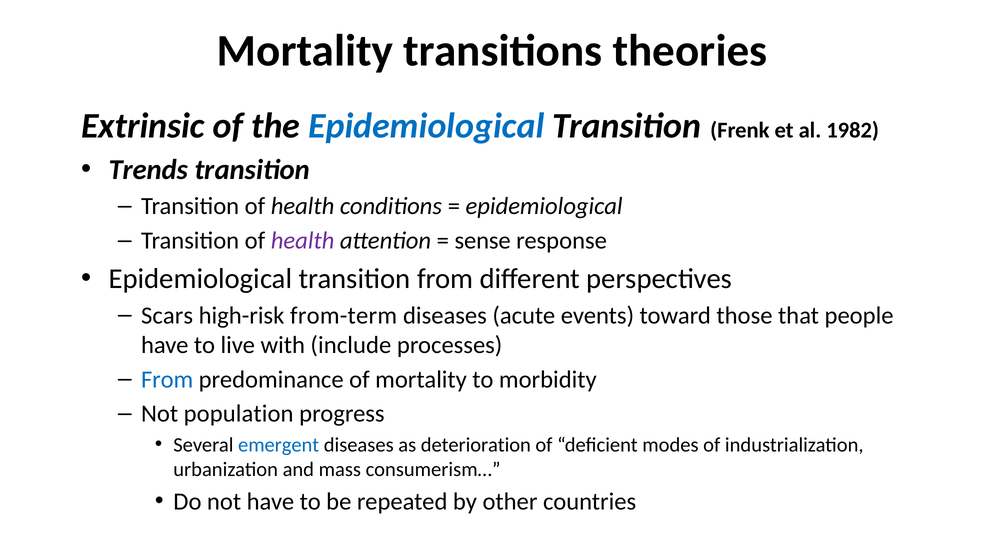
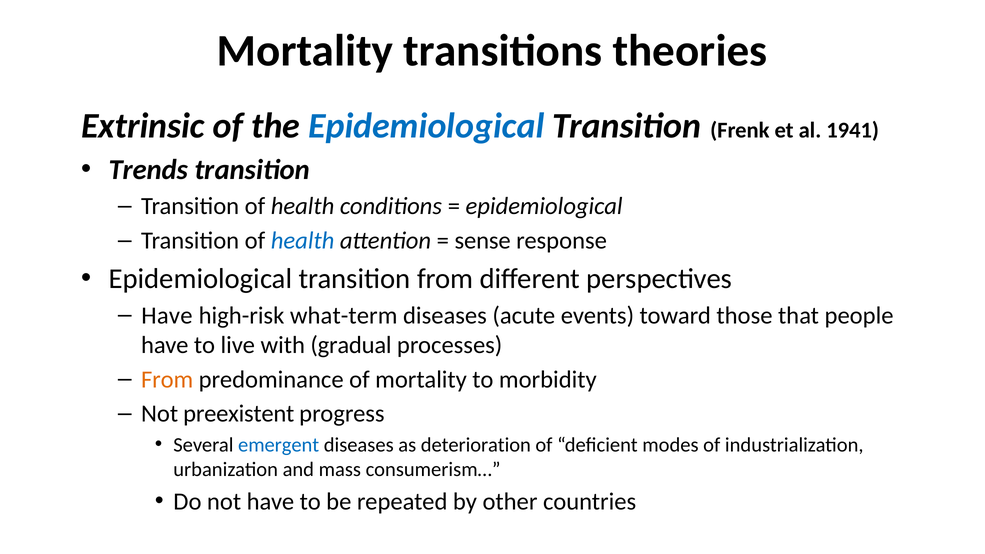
1982: 1982 -> 1941 (853, 130)
health colour: purple -> blue (303, 241)
Scars: Scars -> Have (167, 315)
from-term: from-term -> what-term (344, 315)
include: include -> gradual (351, 345)
From colour: blue -> orange (167, 379)
population: population -> preexistent (239, 414)
